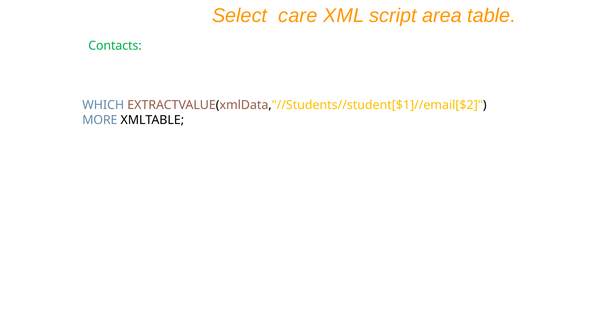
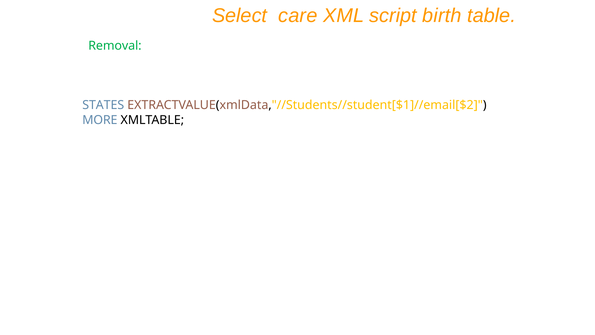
area: area -> birth (442, 15)
Contacts: Contacts -> Removal (115, 46)
WHICH: WHICH -> STATES (103, 105)
